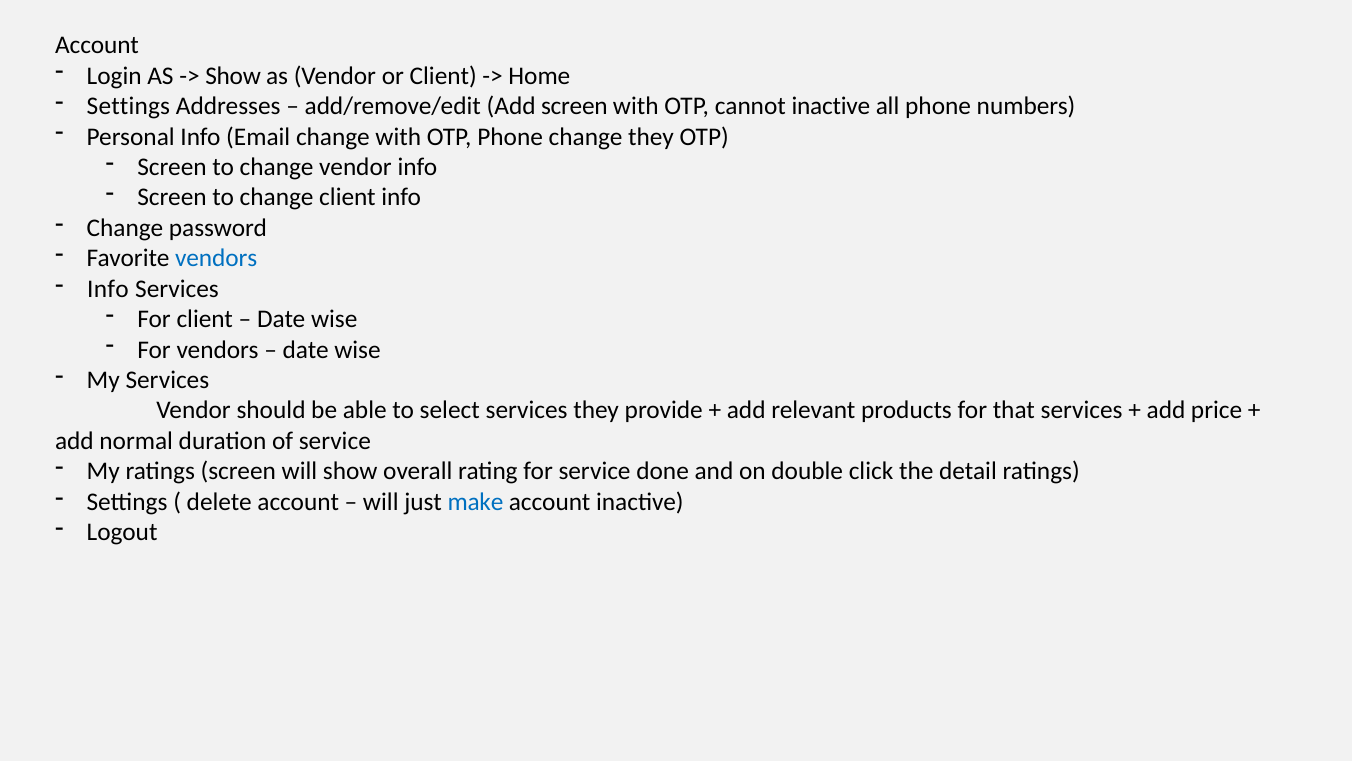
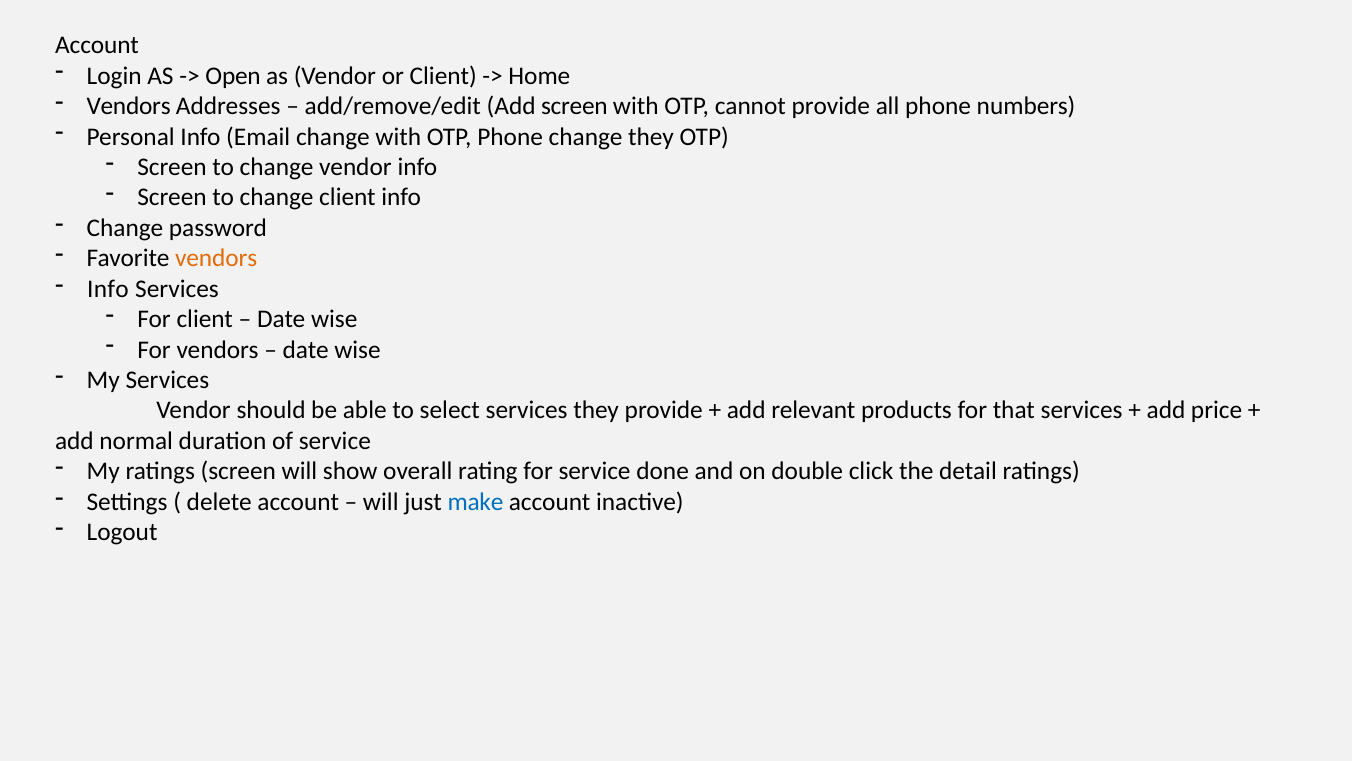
Show: Show -> Open (233, 76)
Settings: Settings -> Vendors (129, 106)
cannot inactive: inactive -> provide (831, 106)
vendors colour: blue -> orange (216, 258)
